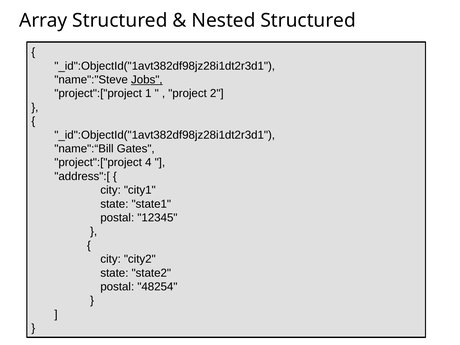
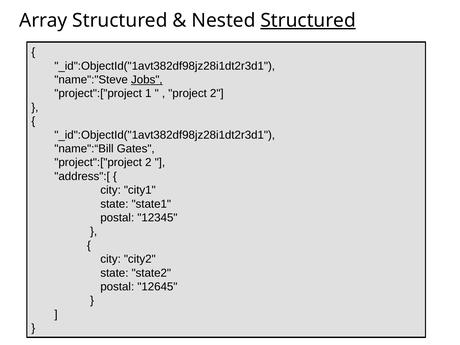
Structured underline: none -> present (308, 20)
project":["project 4: 4 -> 2 (148, 163)
48254: 48254 -> 12645 (157, 287)
